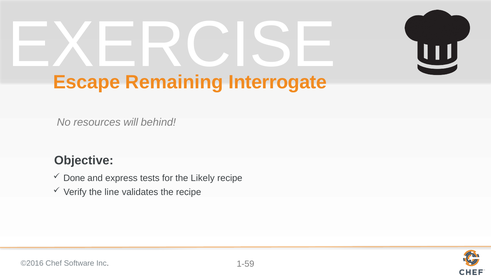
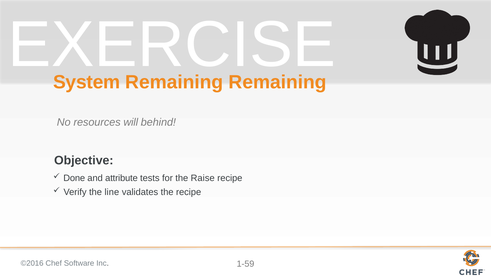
Escape: Escape -> System (87, 82)
Remaining Interrogate: Interrogate -> Remaining (278, 82)
express: express -> attribute (121, 178)
Likely: Likely -> Raise (203, 178)
